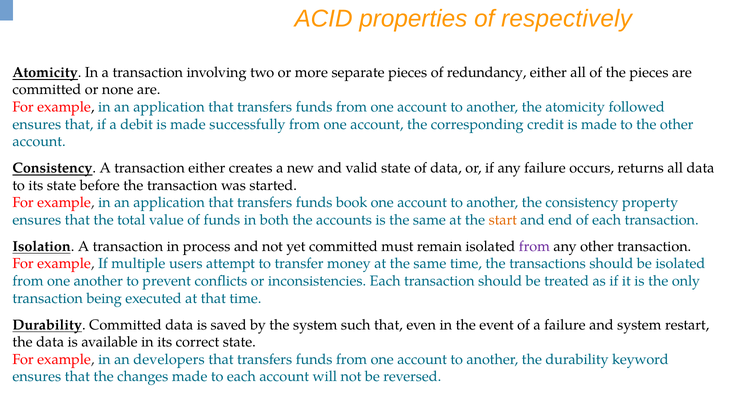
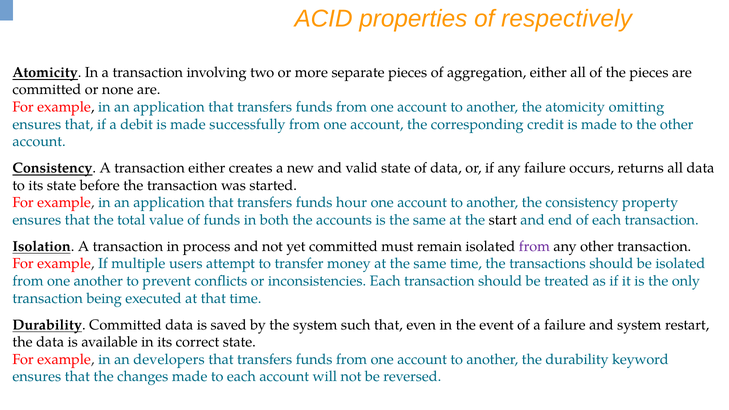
redundancy: redundancy -> aggregation (487, 72)
followed: followed -> omitting (637, 107)
book: book -> hour (352, 203)
start colour: orange -> black (503, 220)
